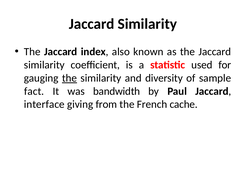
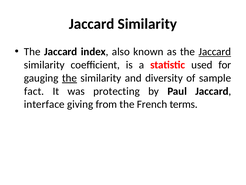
Jaccard underline: none -> present (215, 52)
bandwidth: bandwidth -> protecting (116, 91)
cache: cache -> terms (184, 104)
